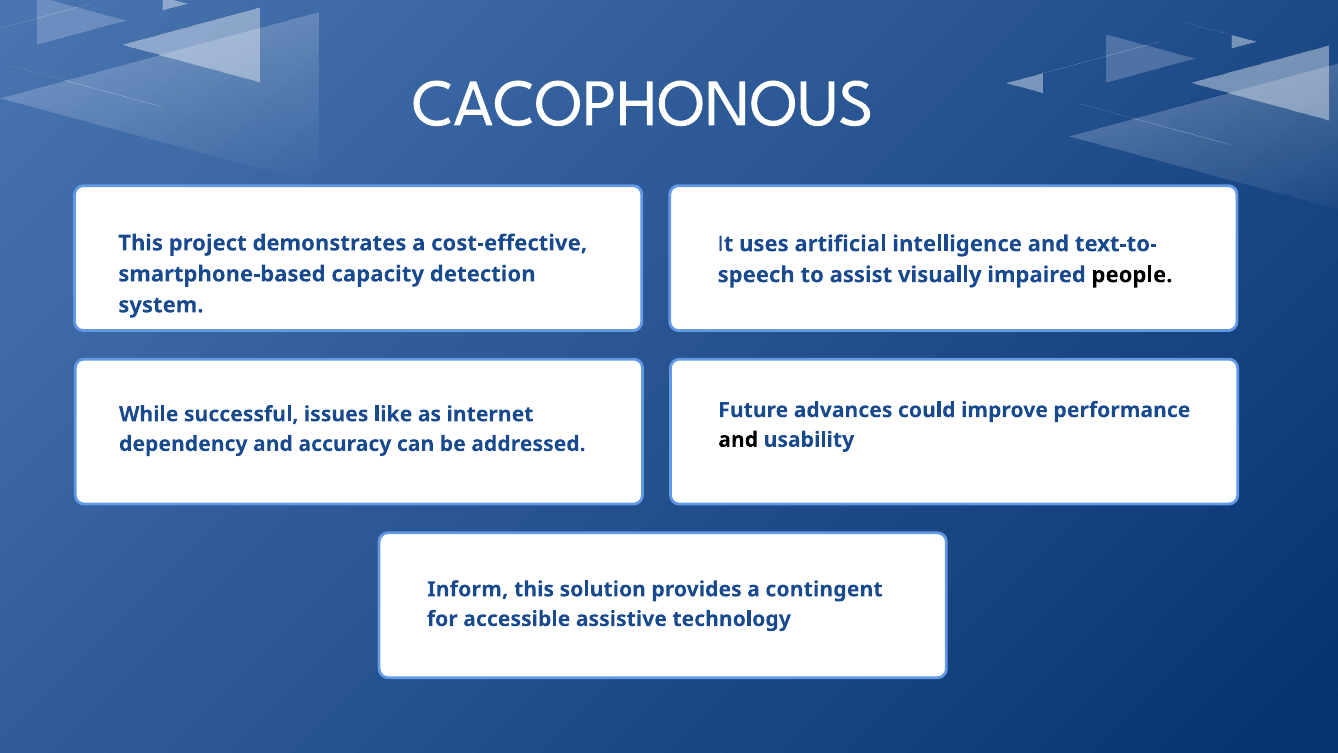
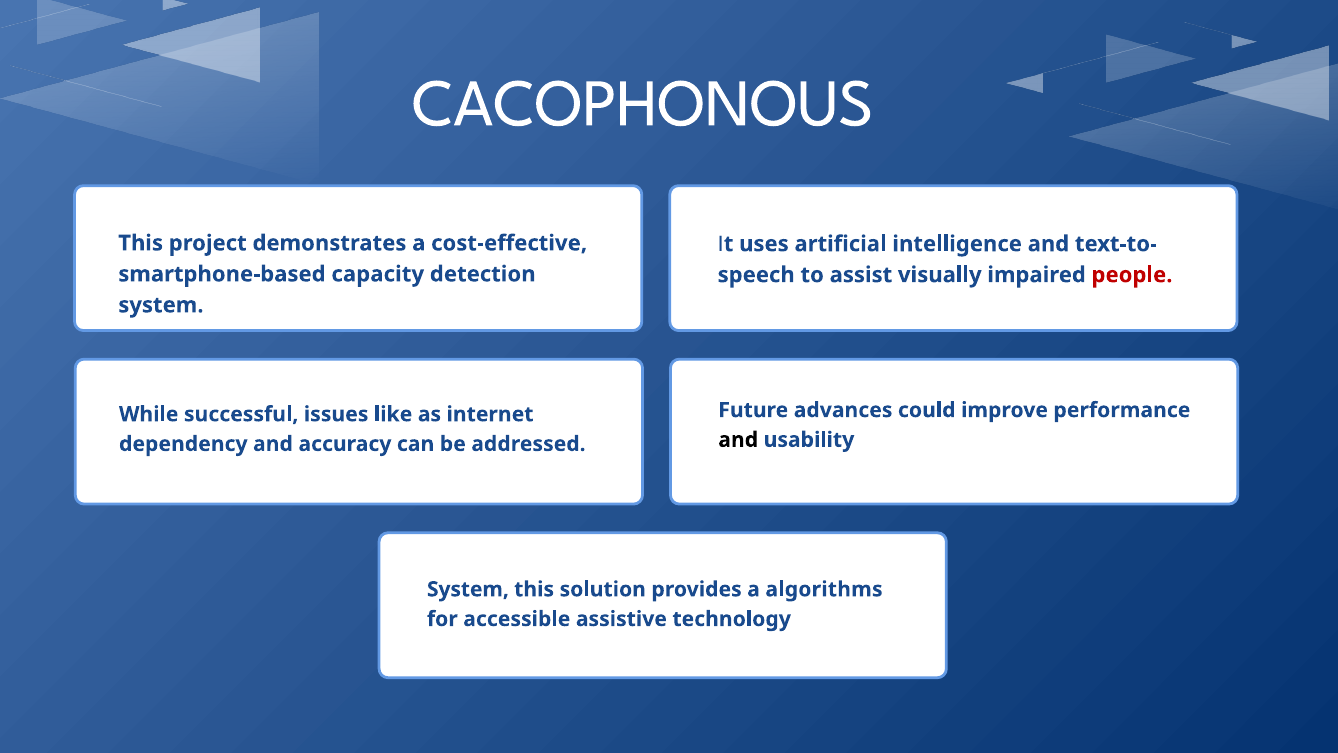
people colour: black -> red (1132, 275)
Inform: Inform -> System (468, 589)
contingent: contingent -> algorithms (824, 589)
